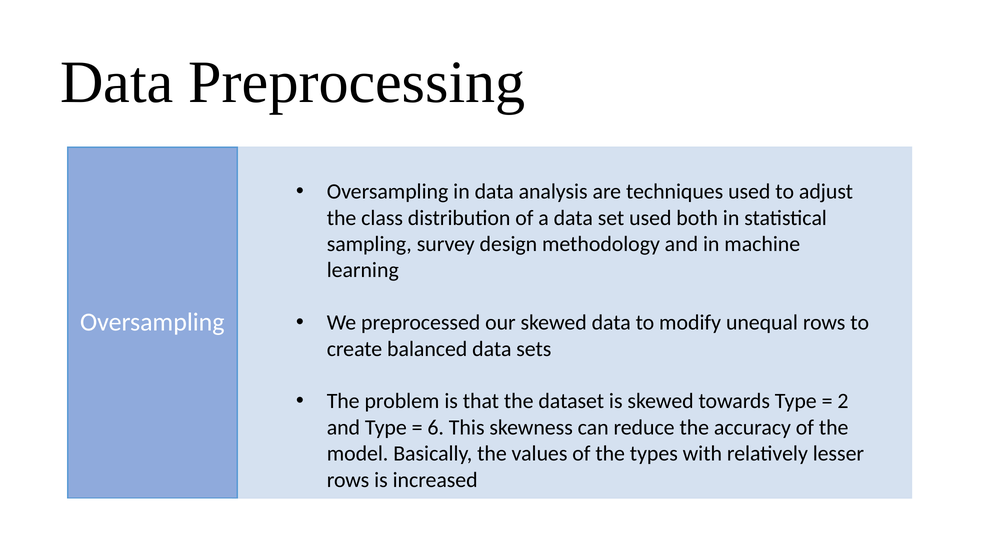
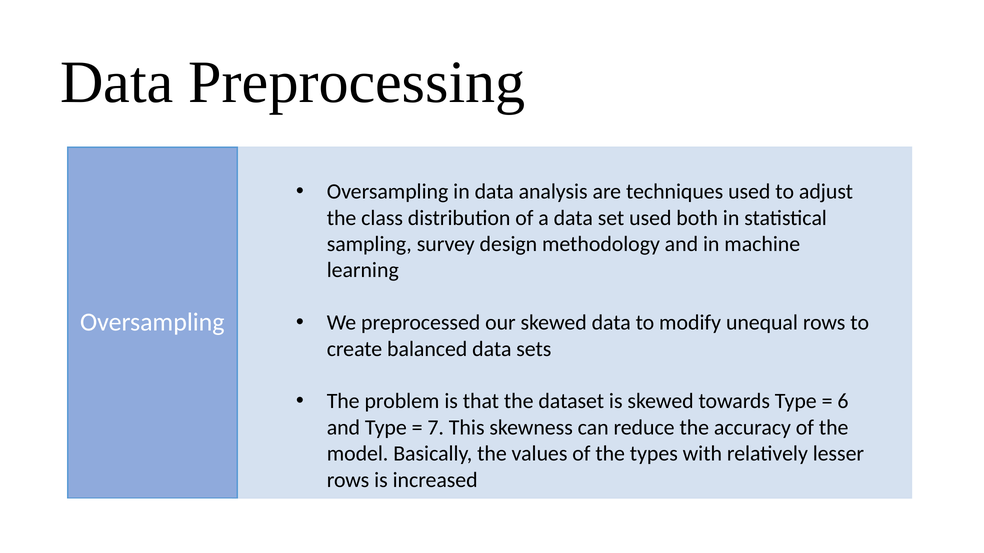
2: 2 -> 6 (843, 402)
6: 6 -> 7 (436, 428)
